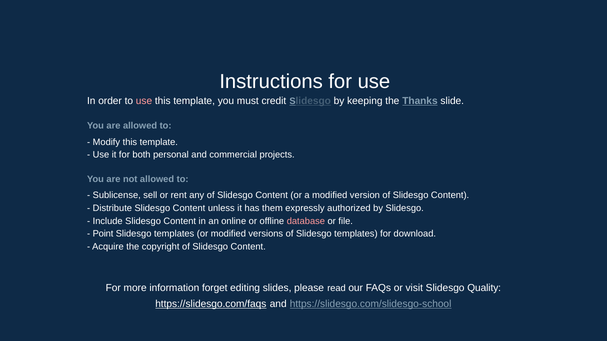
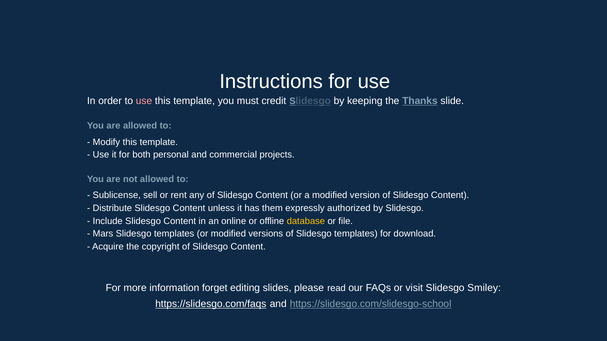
database colour: pink -> yellow (306, 221)
Point: Point -> Mars (103, 234)
Quality: Quality -> Smiley (484, 288)
